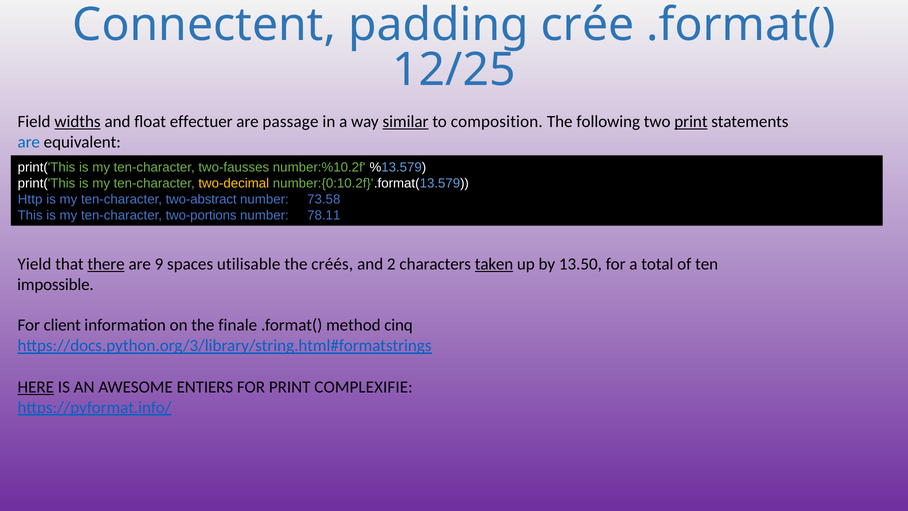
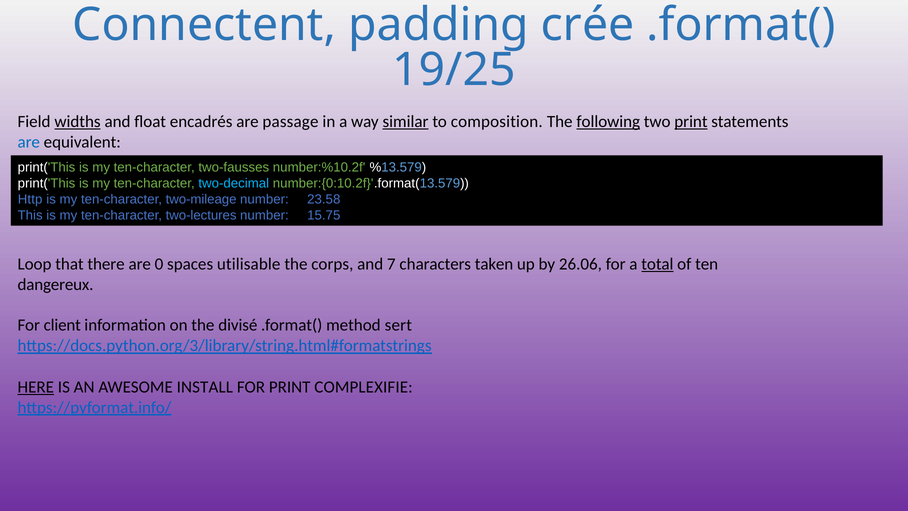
12/25: 12/25 -> 19/25 (454, 70)
effectuer: effectuer -> encadrés (201, 121)
following underline: none -> present (608, 121)
two-decimal colour: yellow -> light blue (234, 183)
two-abstract: two-abstract -> two-mileage (201, 199)
73.58: 73.58 -> 23.58 (324, 199)
two-portions: two-portions -> two-lectures (201, 215)
78.11: 78.11 -> 15.75 (324, 215)
Yield: Yield -> Loop (35, 264)
there underline: present -> none (106, 264)
9: 9 -> 0 (159, 264)
créés: créés -> corps (332, 264)
2: 2 -> 7 (391, 264)
taken underline: present -> none (494, 264)
13.50: 13.50 -> 26.06 (580, 264)
total underline: none -> present (657, 264)
impossible: impossible -> dangereux (55, 284)
finale: finale -> divisé (238, 325)
cinq: cinq -> sert (398, 325)
ENTIERS: ENTIERS -> INSTALL (205, 387)
